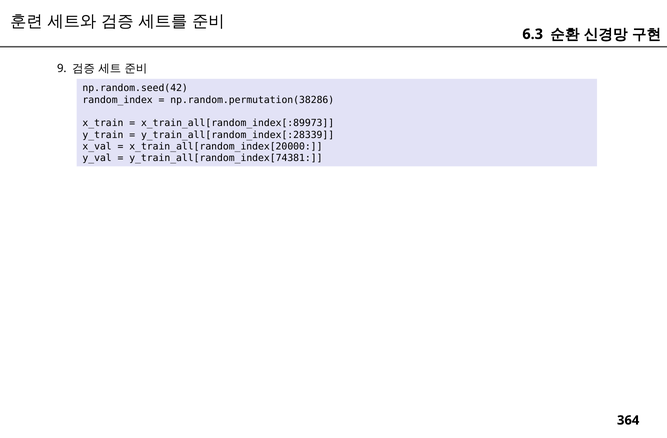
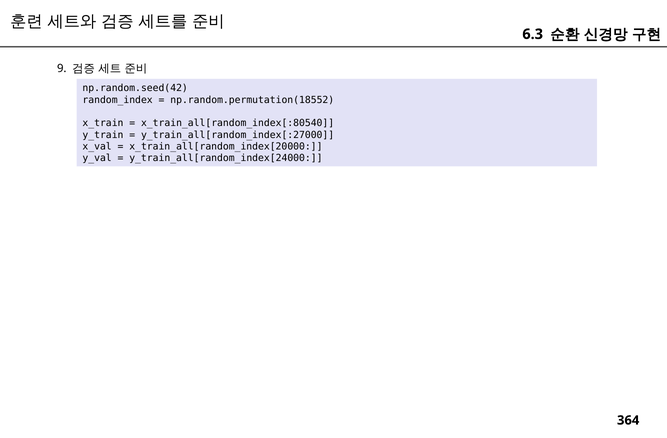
np.random.permutation(38286: np.random.permutation(38286 -> np.random.permutation(18552 (252, 100)
x_train_all[random_index[:89973: x_train_all[random_index[:89973 -> x_train_all[random_index[:80540 (238, 123)
y_train_all[random_index[:28339: y_train_all[random_index[:28339 -> y_train_all[random_index[:27000 (238, 135)
y_train_all[random_index[74381: y_train_all[random_index[74381 -> y_train_all[random_index[24000 (226, 158)
